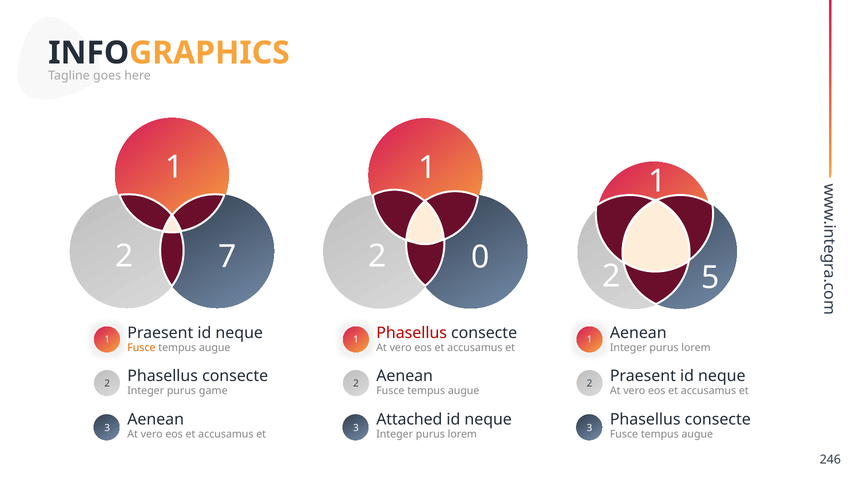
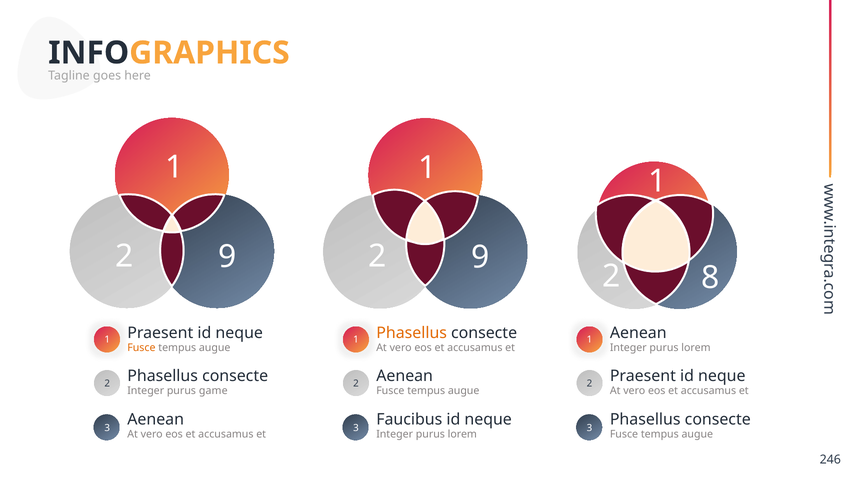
7: 7 -> 9 (227, 257)
0: 0 -> 9 (480, 257)
5: 5 -> 8 (710, 278)
Phasellus colour: red -> orange (412, 333)
Attached: Attached -> Faucibus (409, 420)
